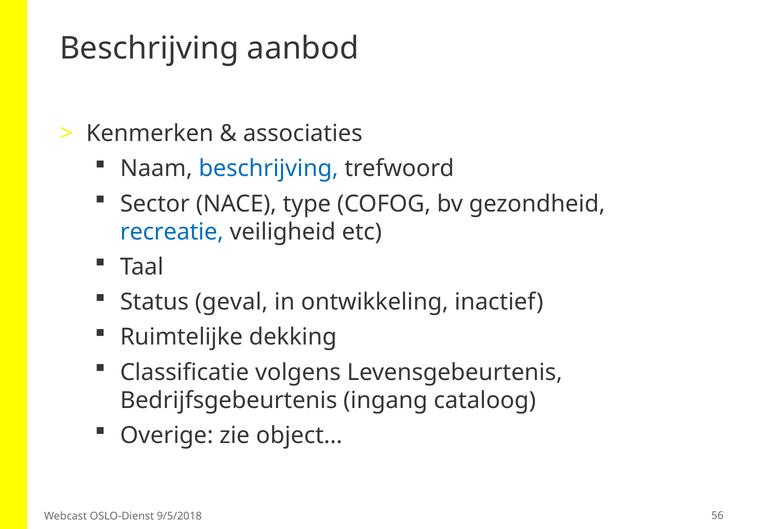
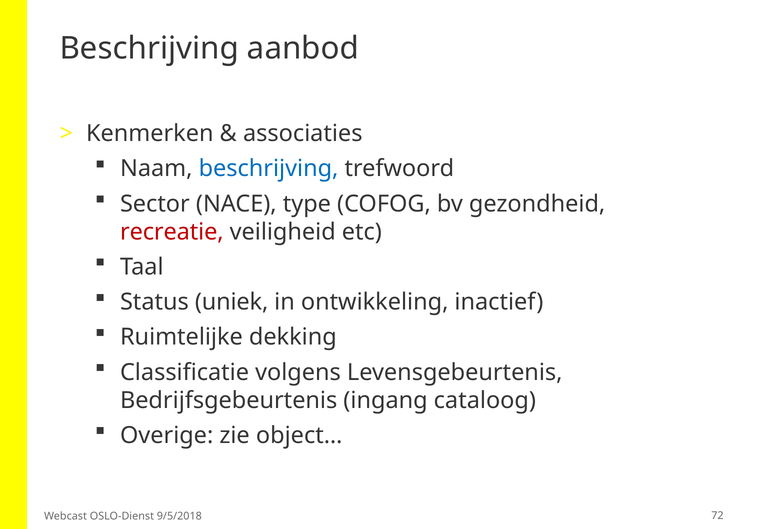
recreatie colour: blue -> red (172, 232)
geval: geval -> uniek (232, 302)
56: 56 -> 72 (717, 516)
